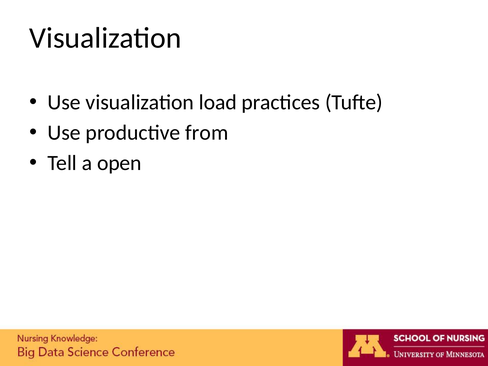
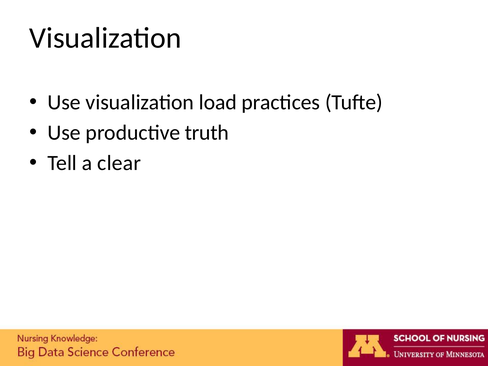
from: from -> truth (207, 133)
open: open -> clear (119, 163)
